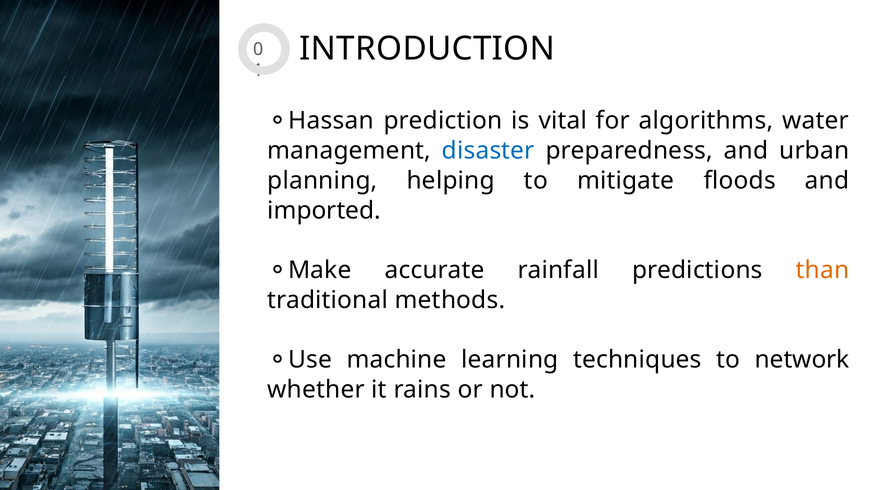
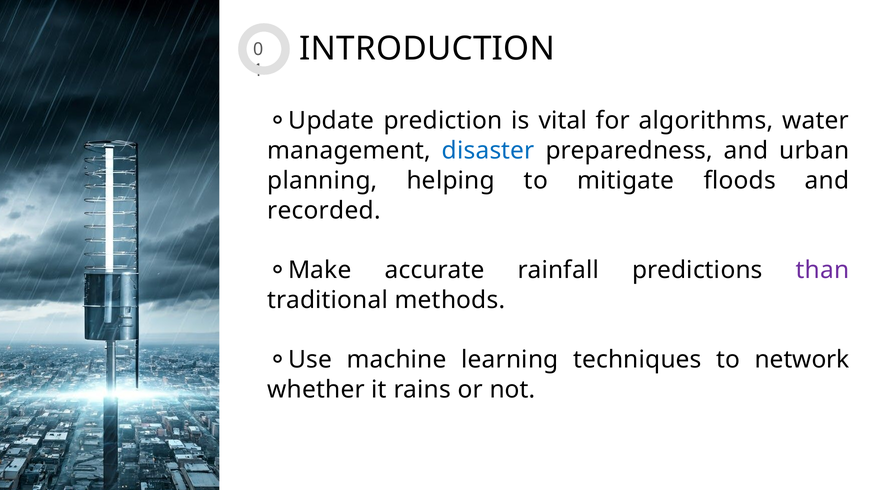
Hassan: Hassan -> Update (331, 121)
imported: imported -> recorded (324, 211)
than colour: orange -> purple (823, 270)
